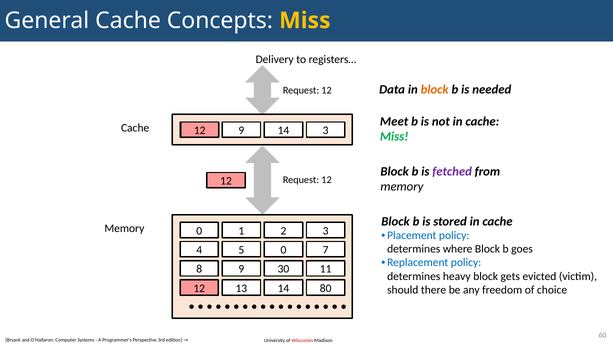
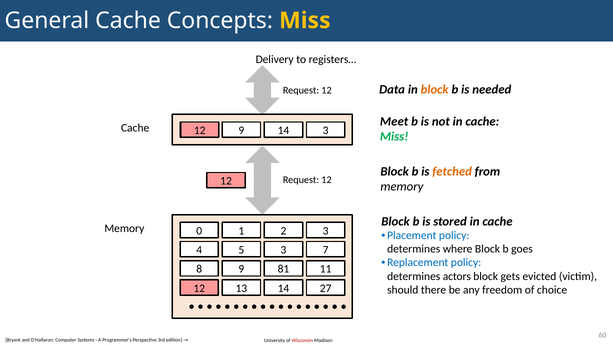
fetched colour: purple -> orange (452, 171)
5 0: 0 -> 3 (283, 250)
30: 30 -> 81 (283, 269)
heavy: heavy -> actors (457, 276)
80: 80 -> 27 (326, 288)
